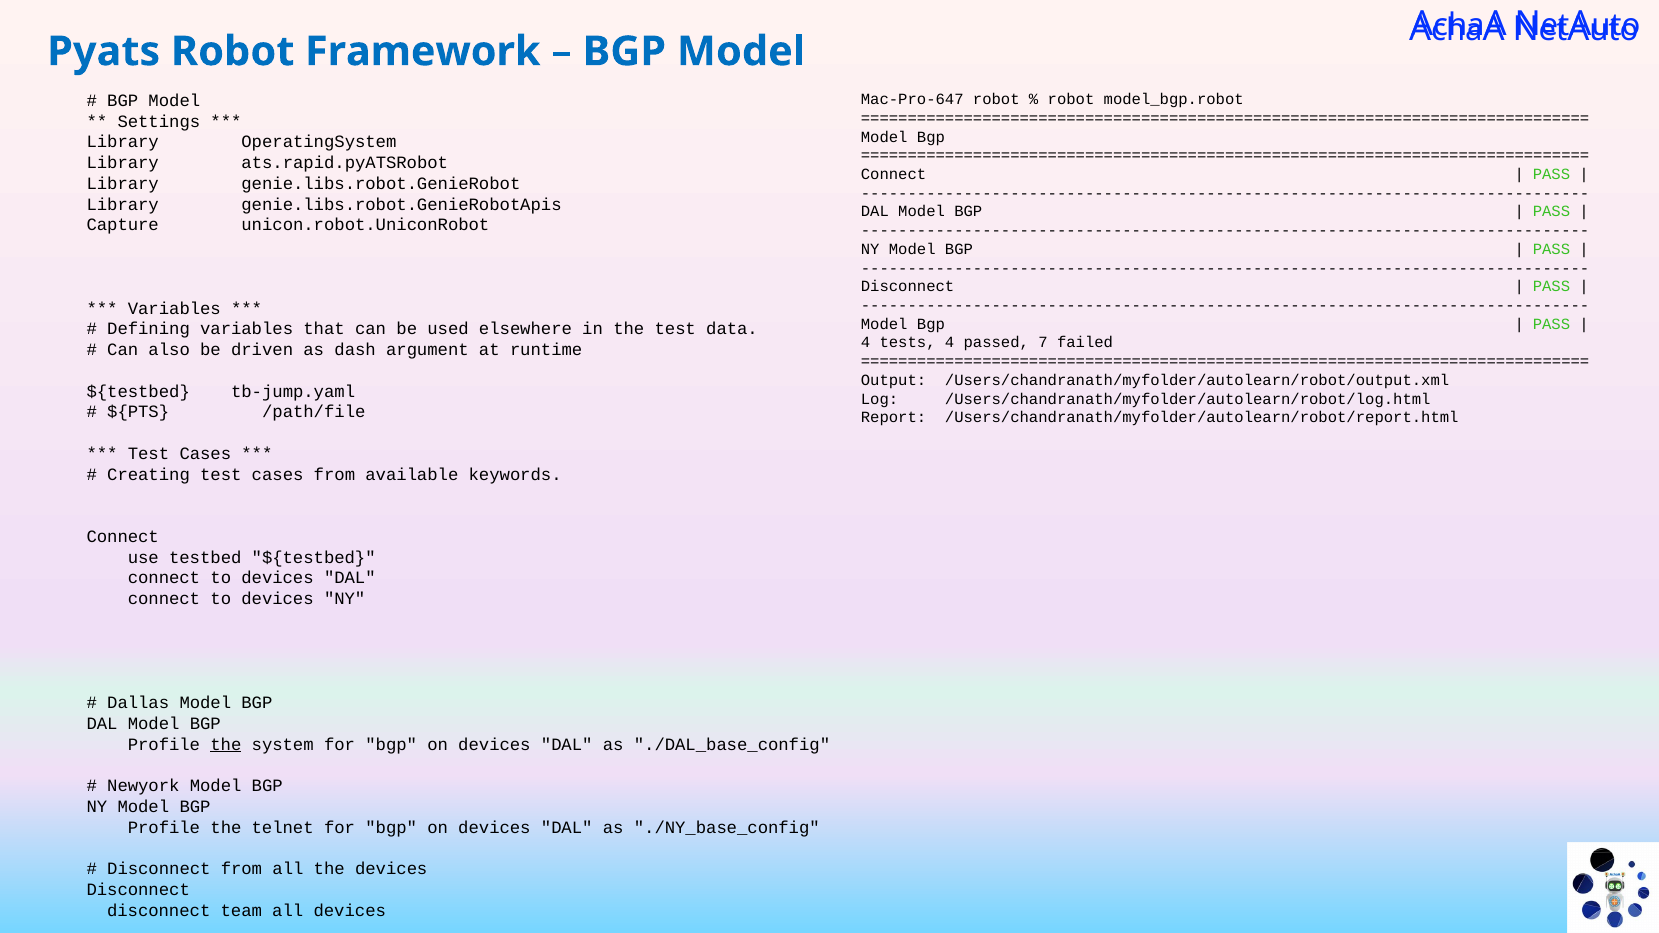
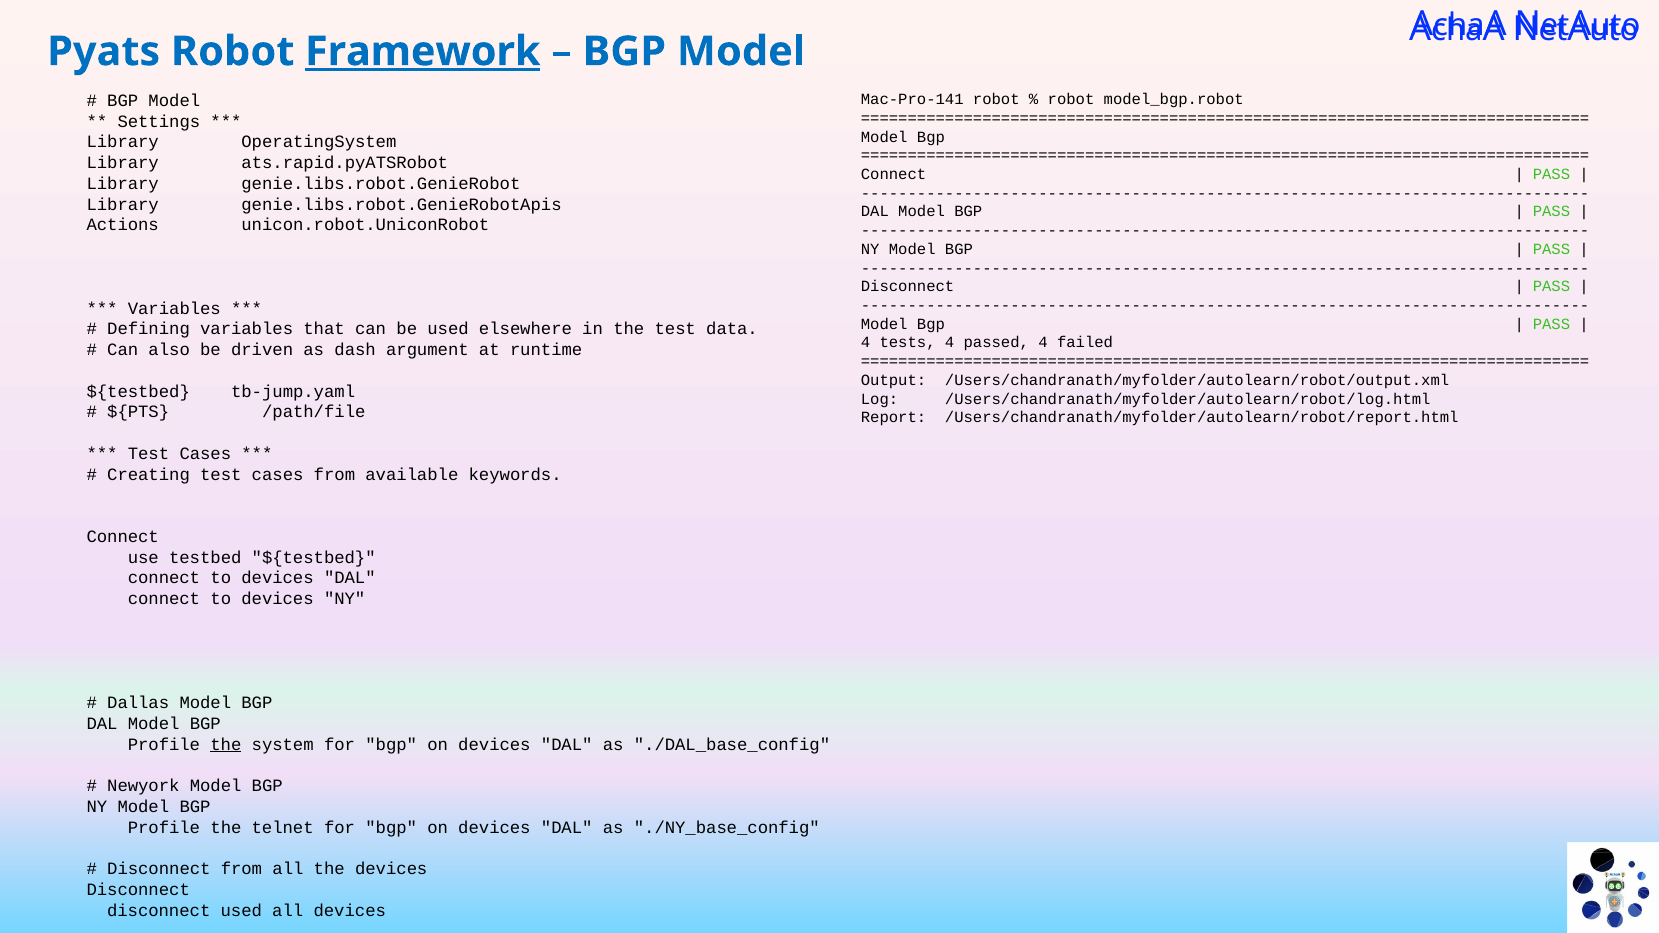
Framework underline: none -> present (423, 52)
Mac-Pro-647: Mac-Pro-647 -> Mac-Pro-141 (912, 100)
Capture: Capture -> Actions (123, 225)
passed 7: 7 -> 4 (1043, 343)
disconnect team: team -> used (241, 911)
